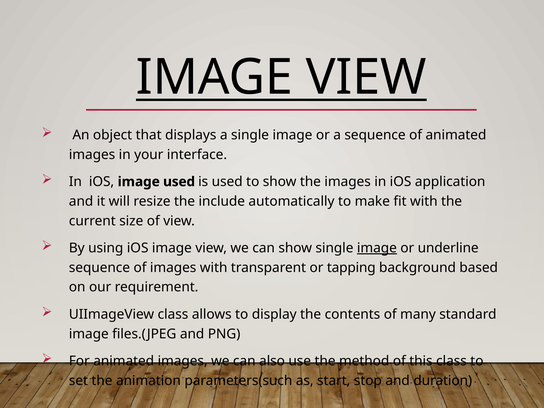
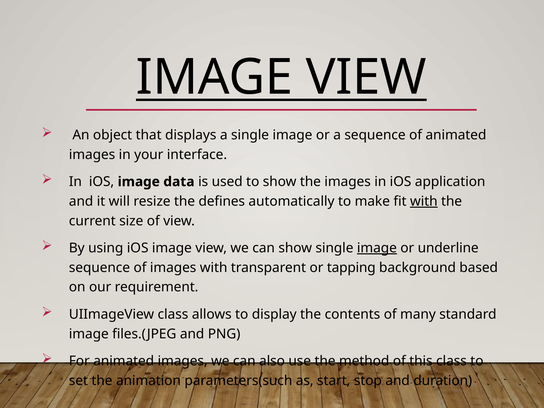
image used: used -> data (179, 182)
include: include -> defines (222, 201)
with underline: none -> present (424, 201)
